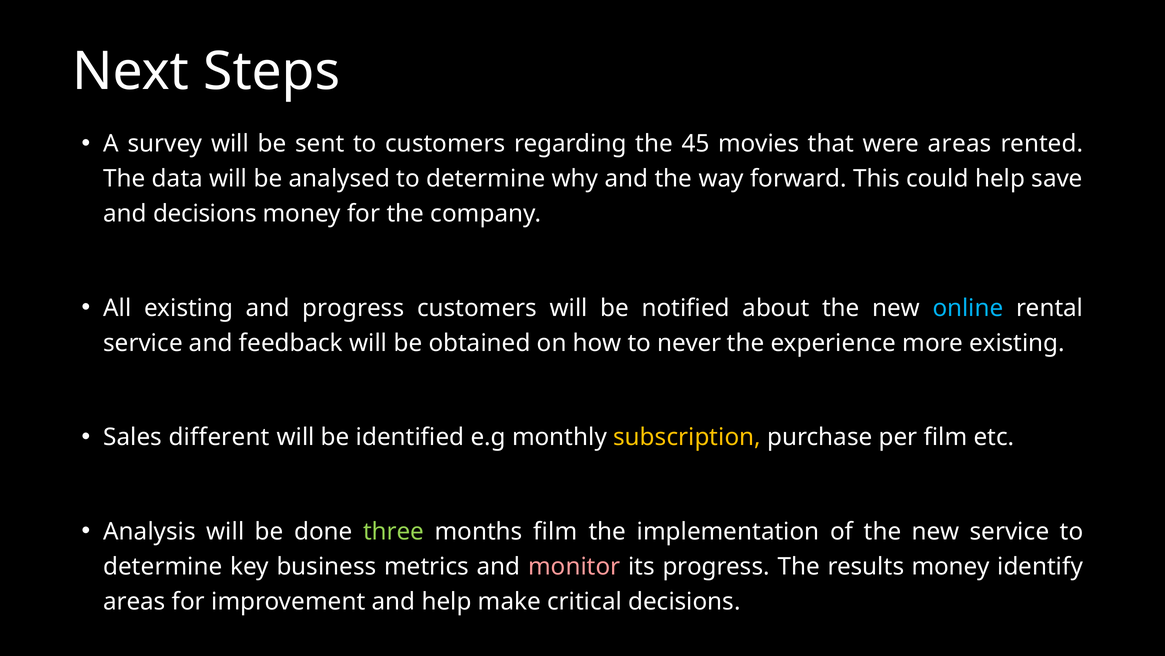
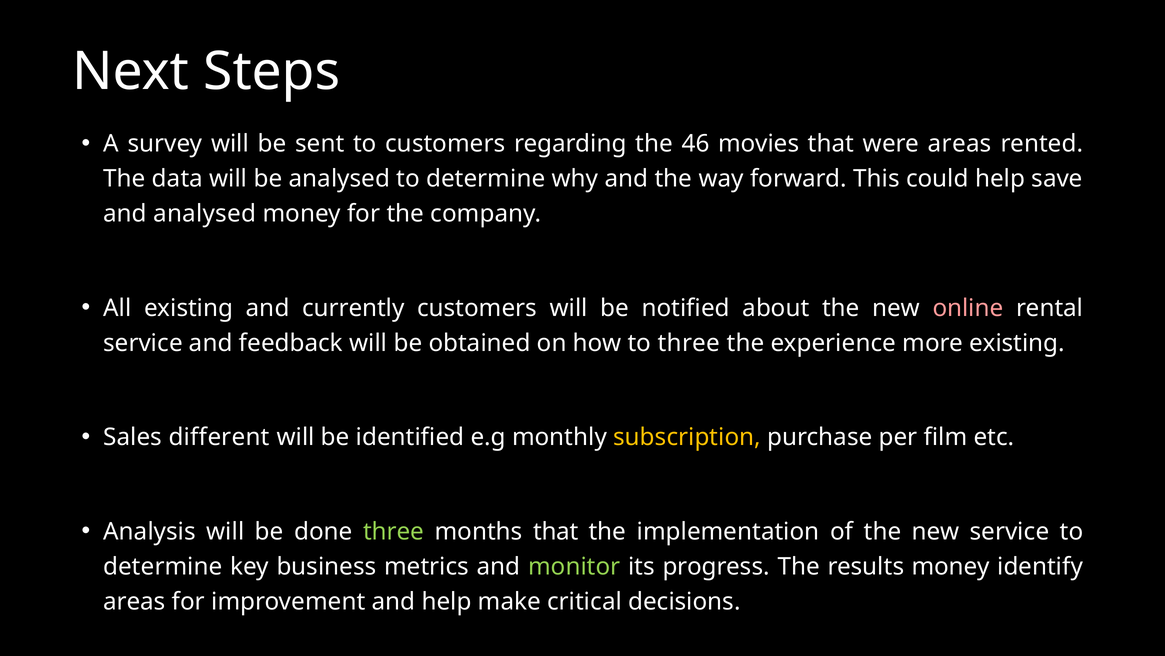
45: 45 -> 46 (696, 144)
and decisions: decisions -> analysed (205, 214)
and progress: progress -> currently (353, 308)
online colour: light blue -> pink (968, 308)
to never: never -> three (689, 343)
months film: film -> that (556, 531)
monitor colour: pink -> light green (574, 566)
